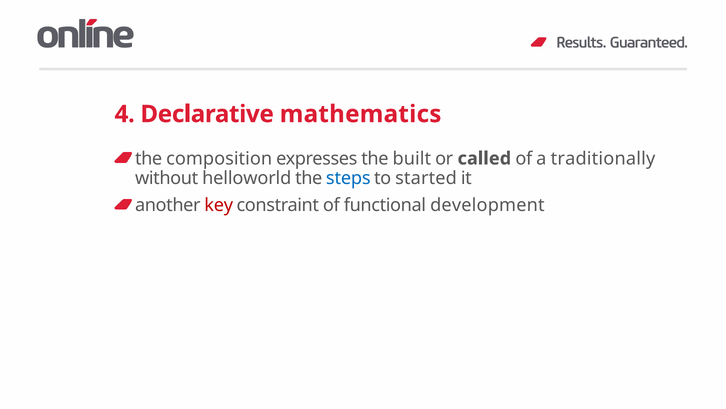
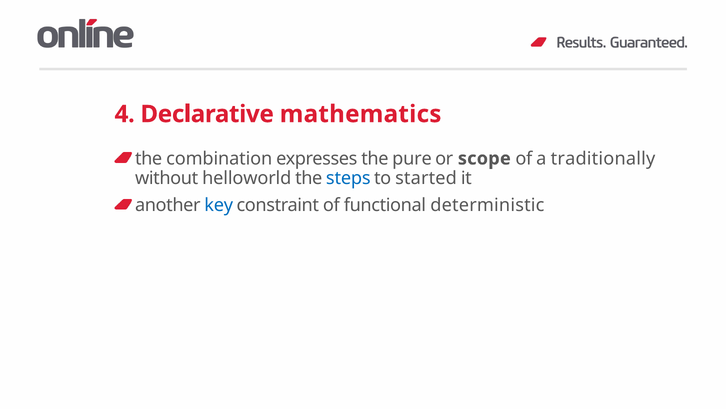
composition: composition -> combination (219, 158)
built: built -> pure (412, 158)
called: called -> scope (484, 158)
key colour: red -> blue (219, 205)
development: development -> deterministic (487, 205)
